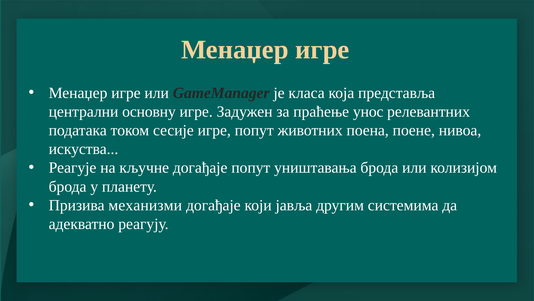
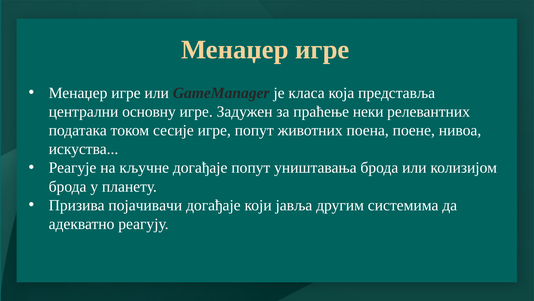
унос: унос -> неки (368, 111)
механизми: механизми -> појачивачи (145, 205)
